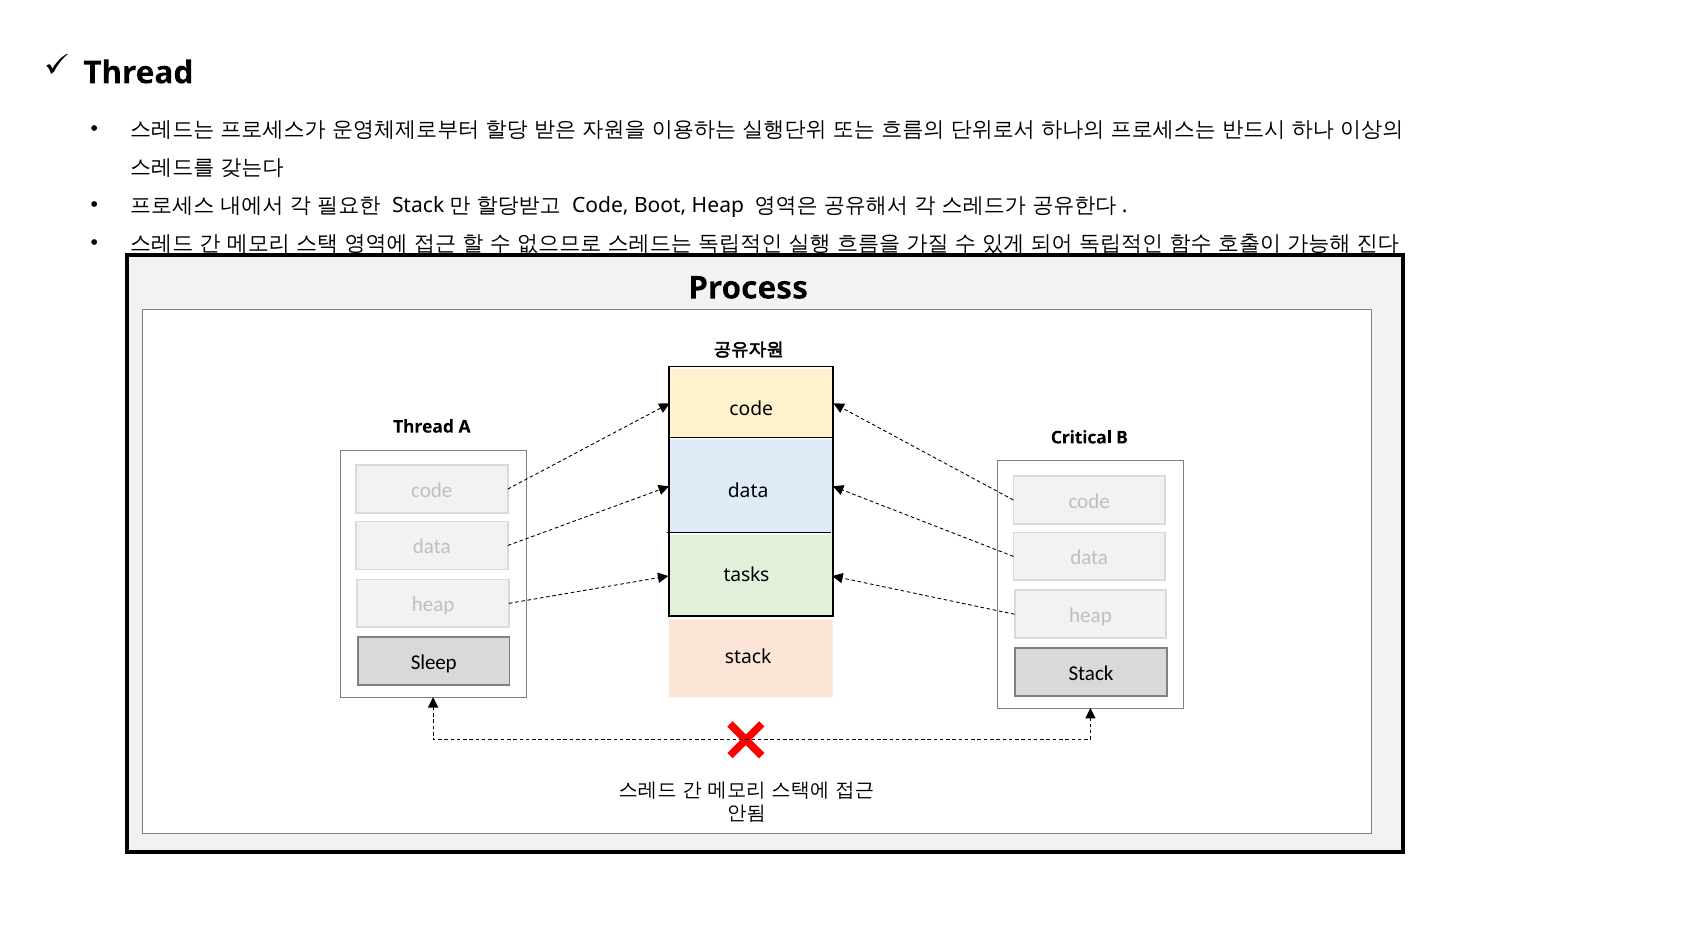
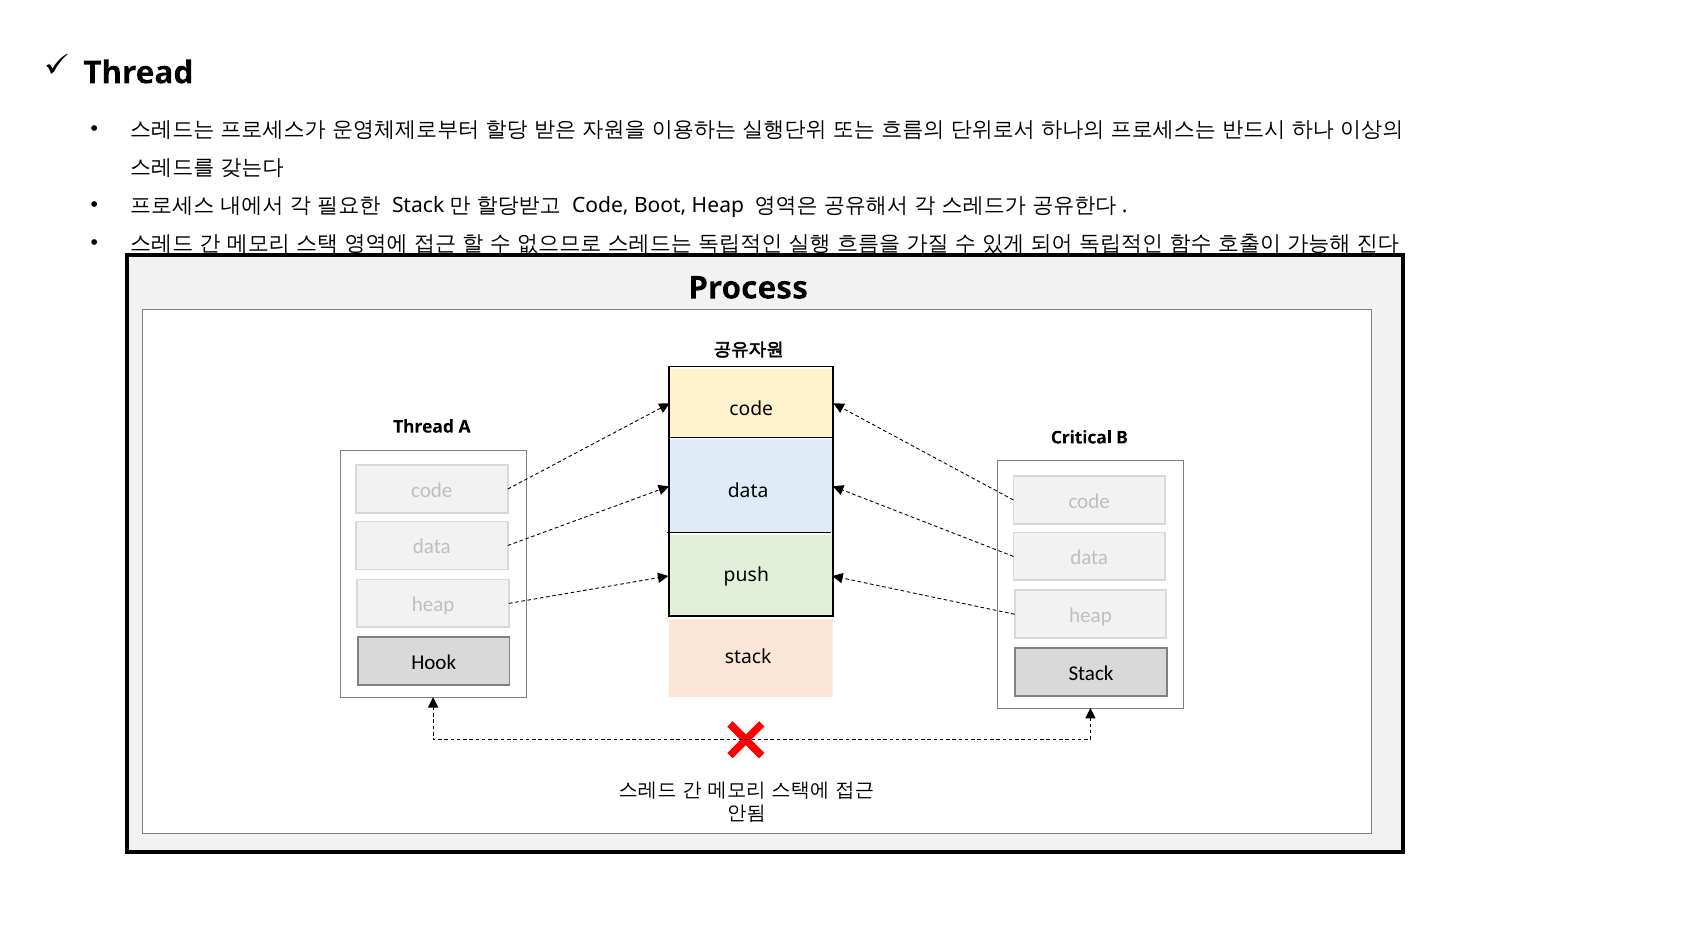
tasks: tasks -> push (746, 574)
Sleep: Sleep -> Hook (434, 662)
